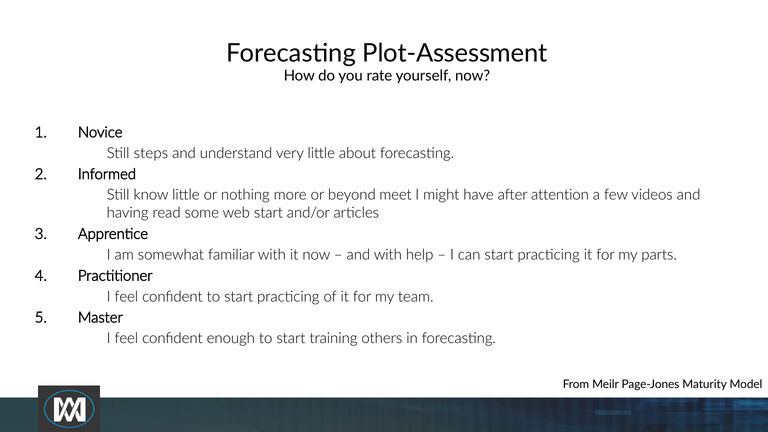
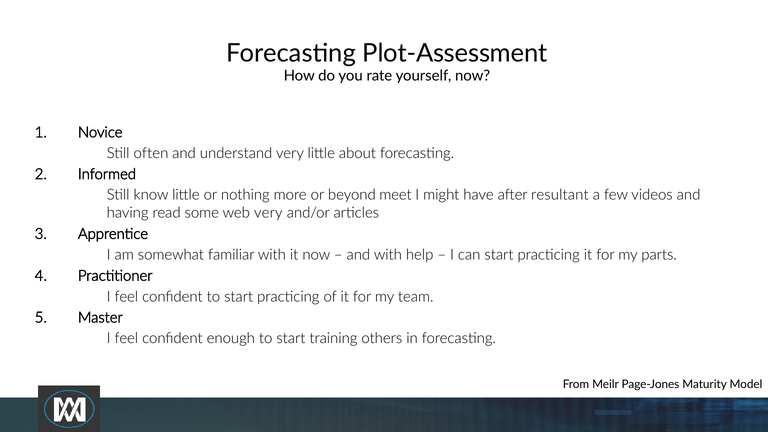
steps: steps -> often (151, 153)
attention: attention -> resultant (560, 195)
web start: start -> very (268, 213)
